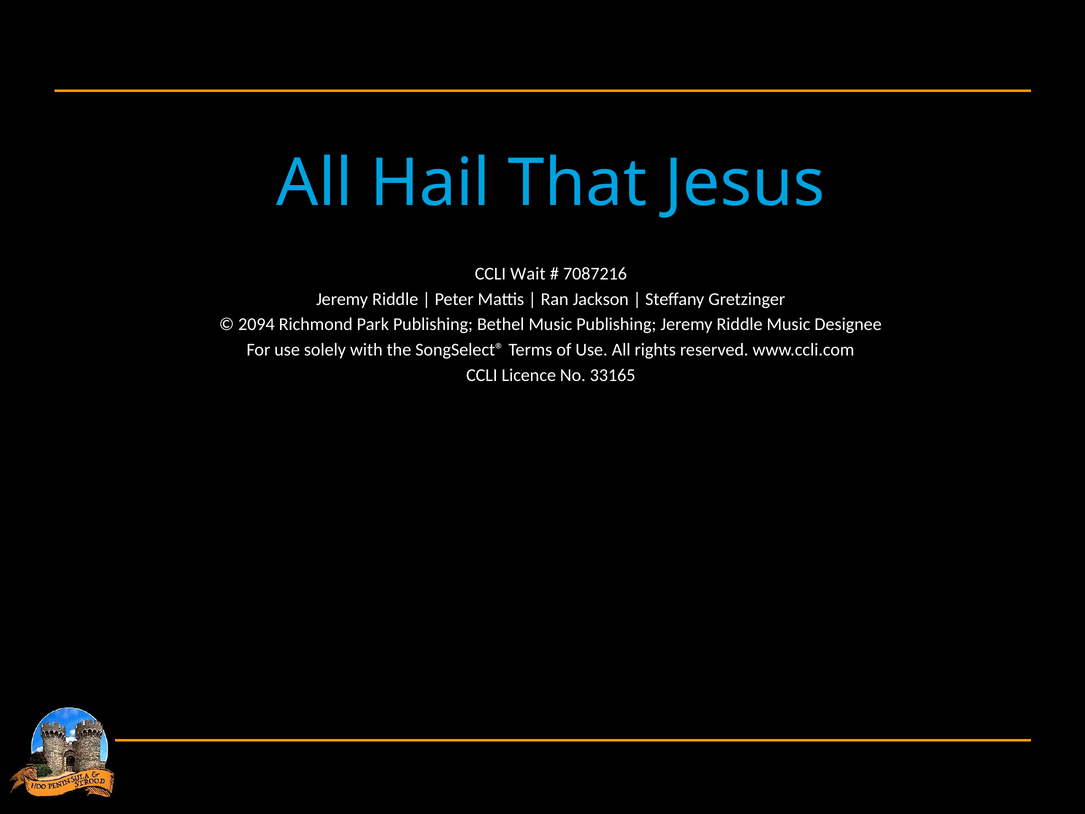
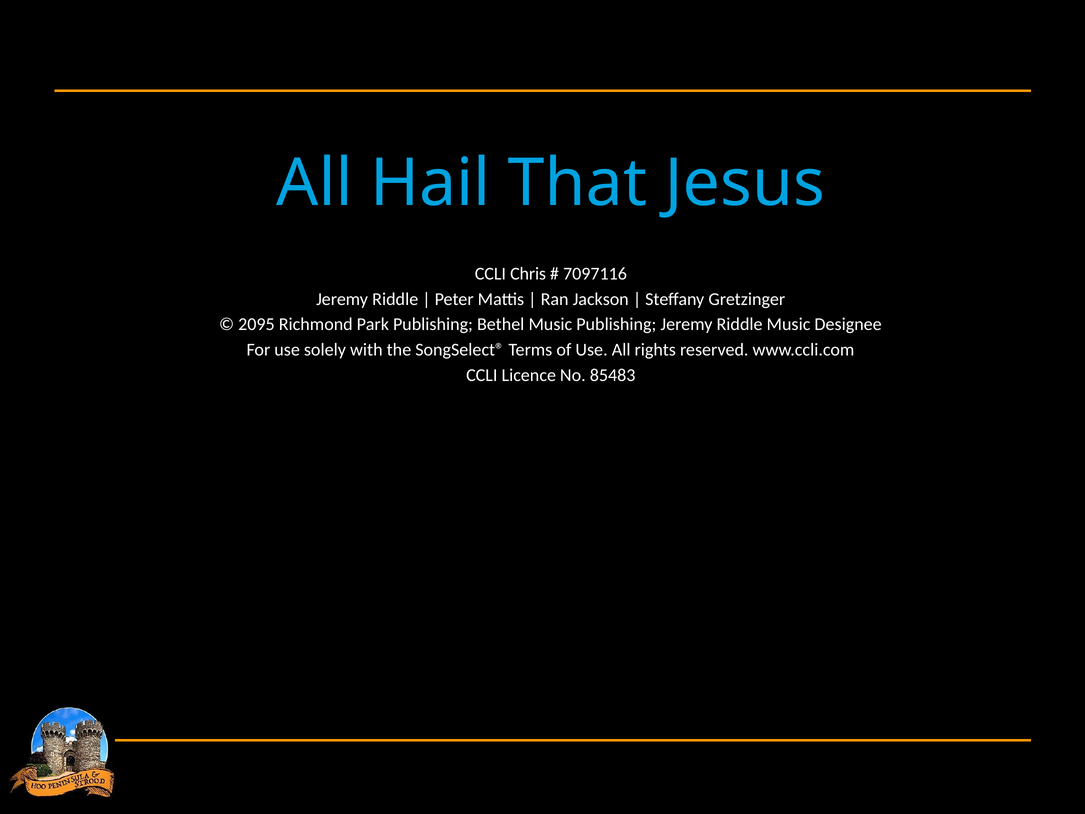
Wait: Wait -> Chris (528, 274)
7087216: 7087216 -> 7097116 (595, 274)
2094: 2094 -> 2095 (256, 324)
33165: 33165 -> 85483 (613, 375)
